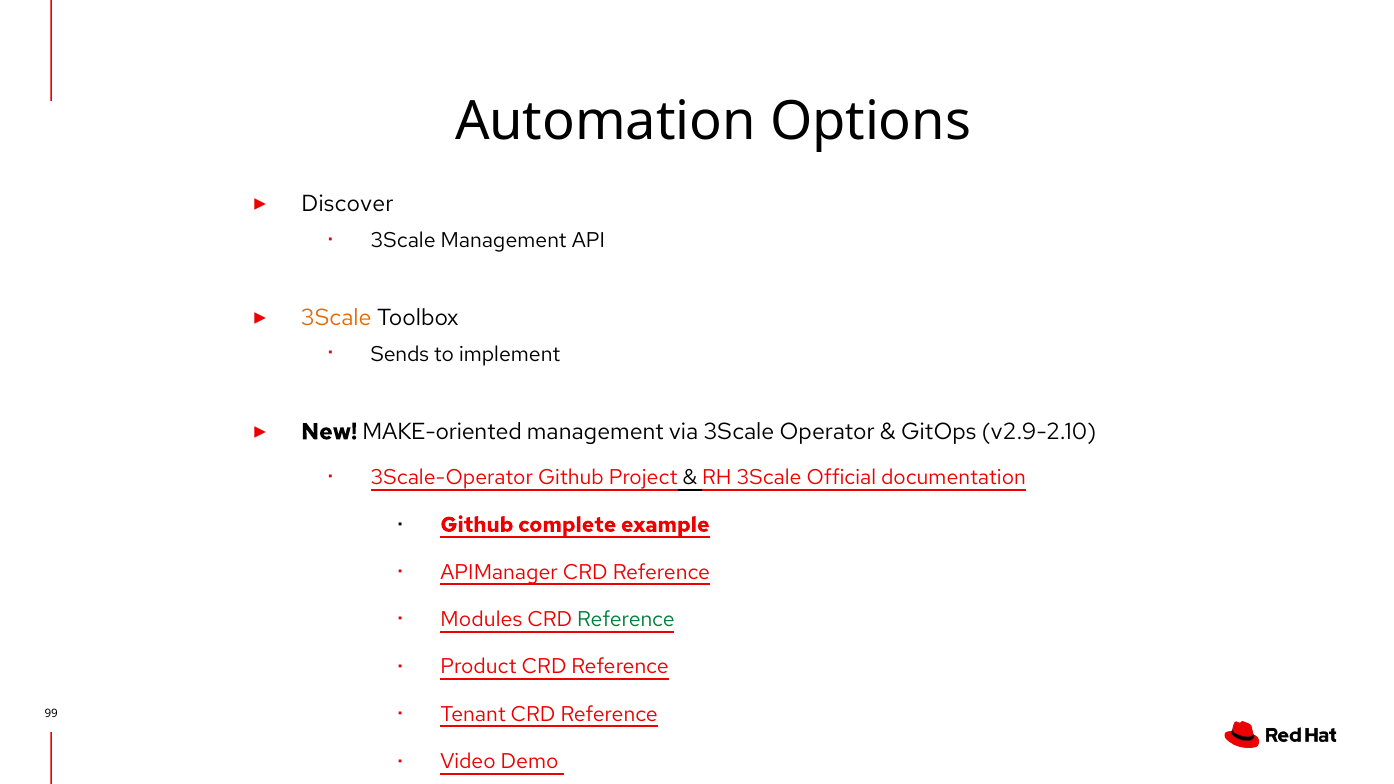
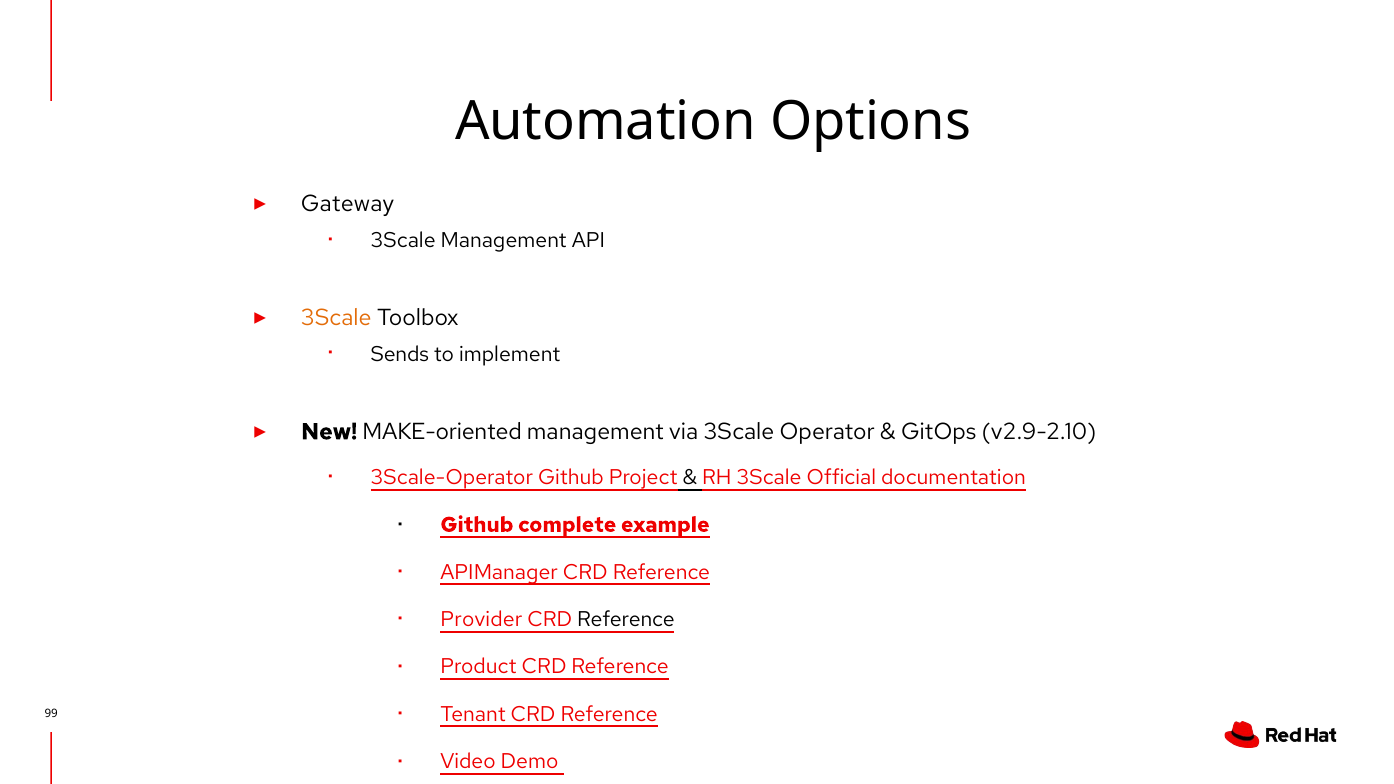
Discover: Discover -> Gateway (348, 204)
Modules: Modules -> Provider (481, 620)
Reference colour: green -> black (626, 620)
